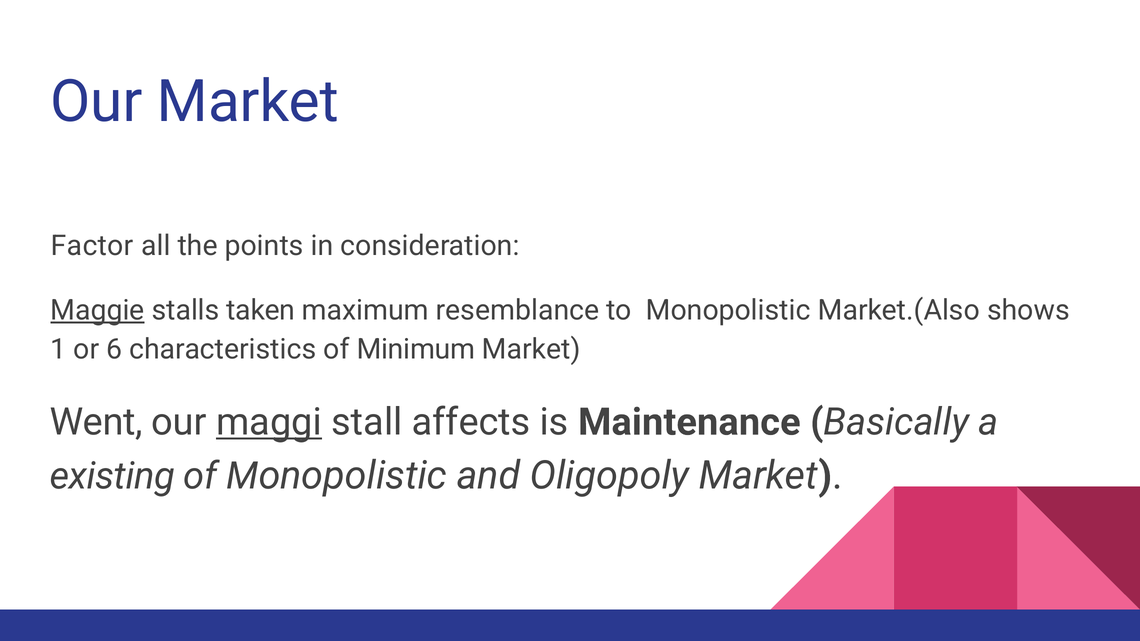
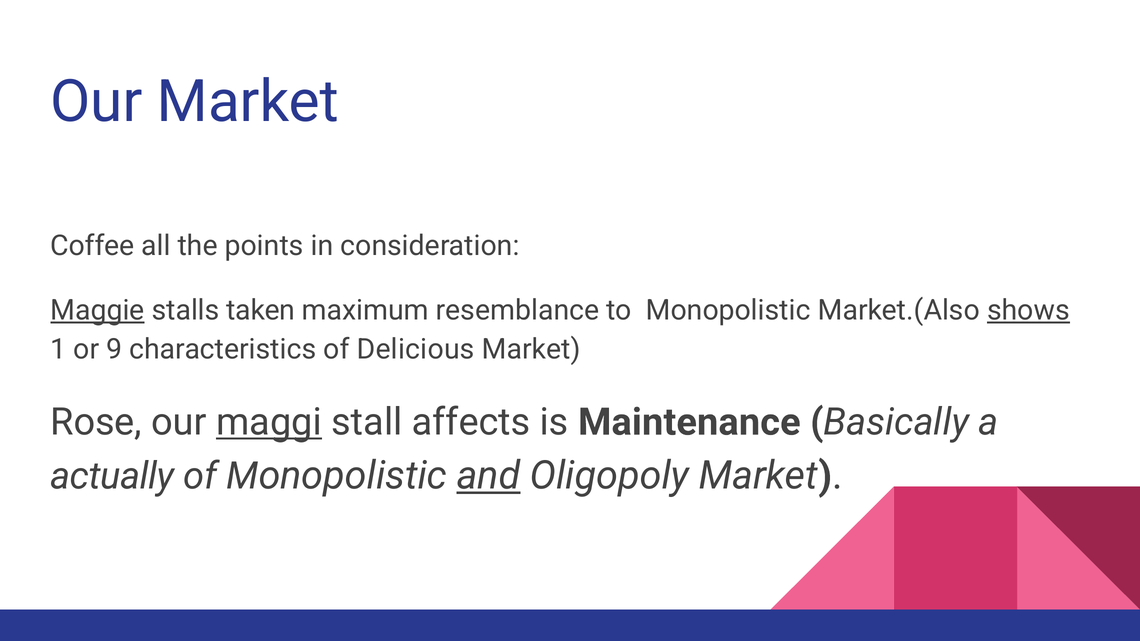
Factor: Factor -> Coffee (92, 246)
shows underline: none -> present (1028, 310)
6: 6 -> 9 (114, 350)
Minimum: Minimum -> Delicious (416, 350)
Went: Went -> Rose (96, 422)
existing: existing -> actually (112, 477)
and underline: none -> present (488, 476)
